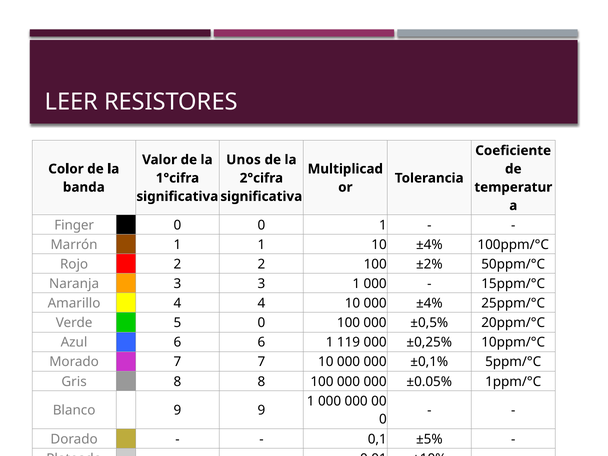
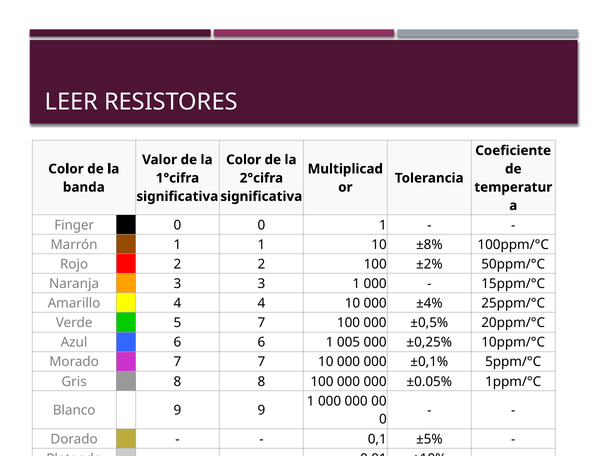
Unos: Unos -> Color (244, 160)
10 ±4%: ±4% -> ±8% (429, 245)
5 0: 0 -> 7 (261, 323)
119: 119 -> 005 (349, 342)
